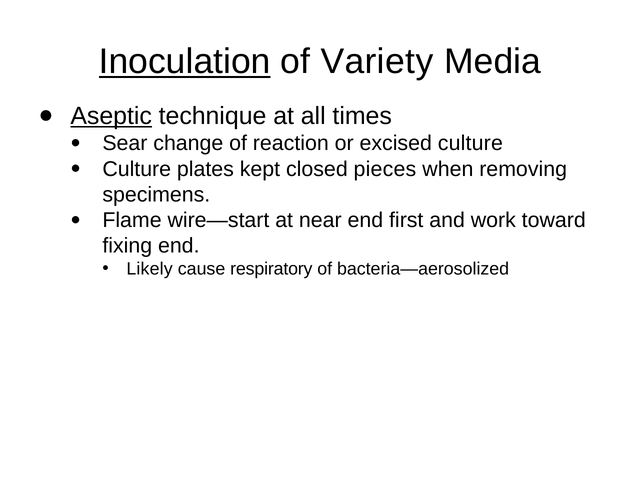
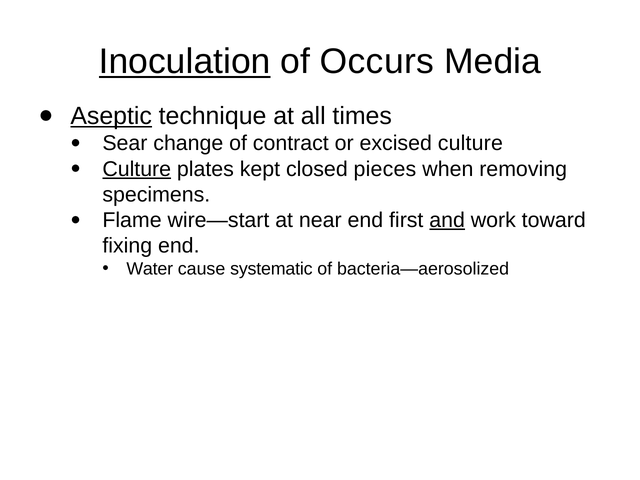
Variety: Variety -> Occurs (377, 62)
reaction: reaction -> contract (291, 143)
Culture underline: none -> present (137, 169)
and underline: none -> present (447, 220)
Likely: Likely -> Water (150, 269)
respiratory: respiratory -> systematic (271, 269)
